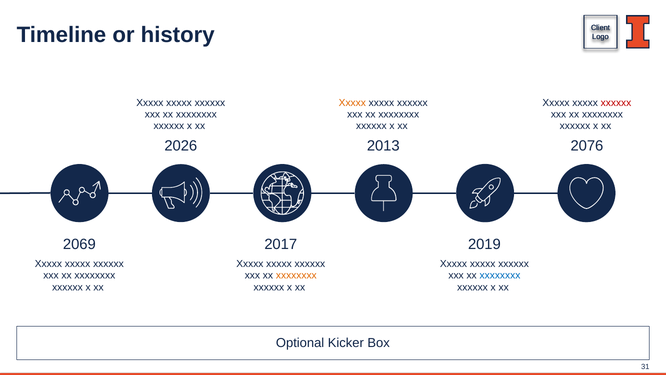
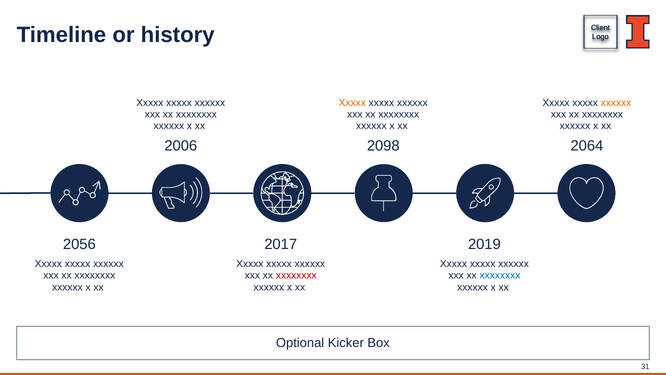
xxxxxx colour: red -> orange (616, 103)
2026: 2026 -> 2006 (181, 146)
2013: 2013 -> 2098 (383, 146)
2076: 2076 -> 2064 (587, 146)
2069: 2069 -> 2056 (79, 244)
xxxxxxxx colour: orange -> red (296, 275)
